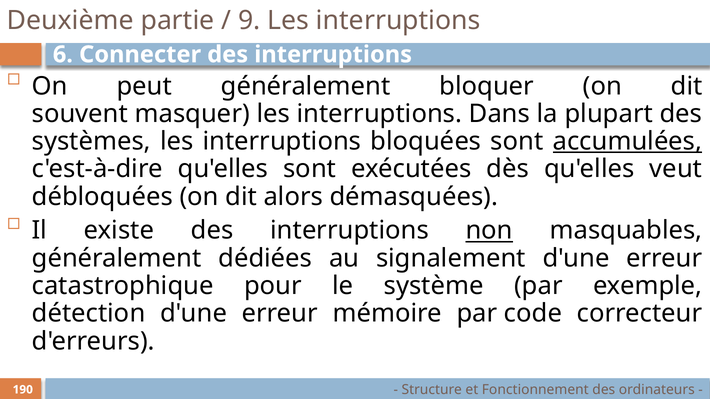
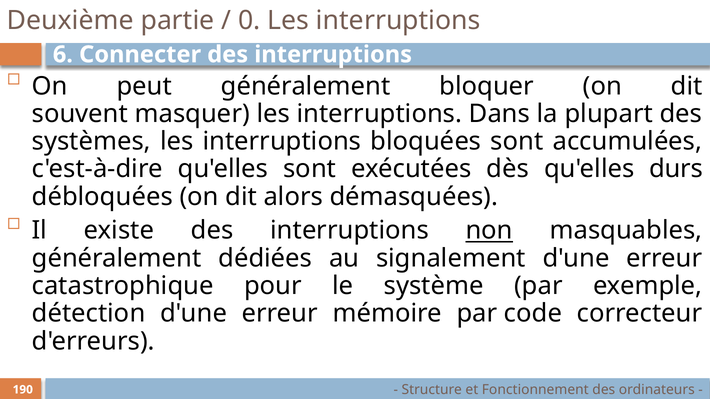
9: 9 -> 0 (249, 21)
accumulées underline: present -> none (627, 142)
veut: veut -> durs (676, 169)
